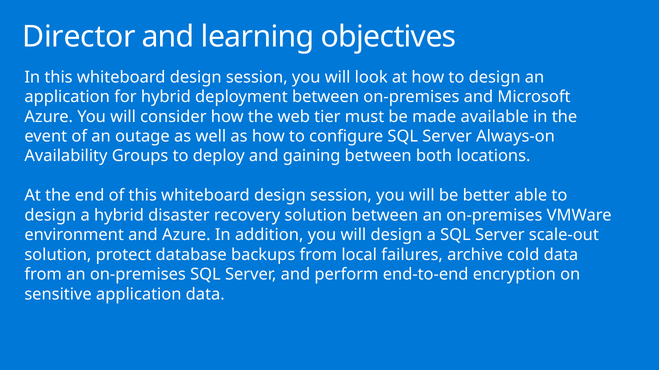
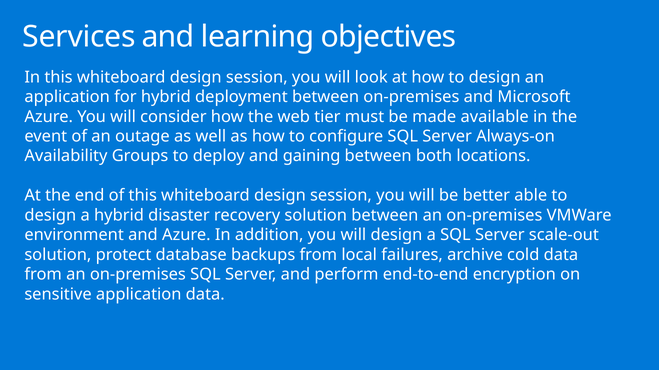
Director: Director -> Services (79, 37)
